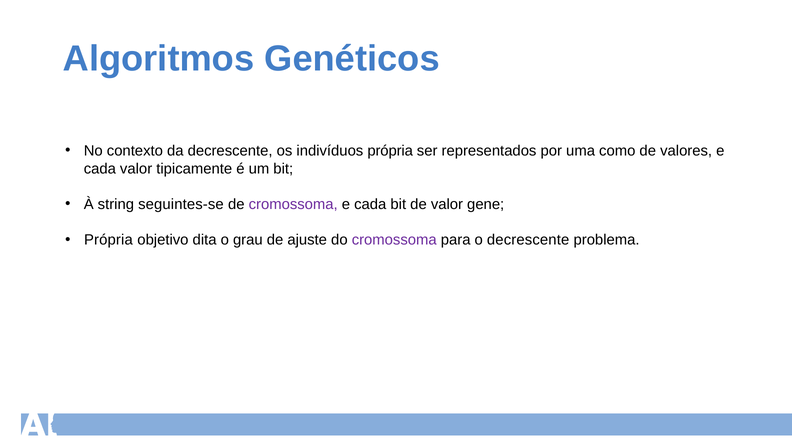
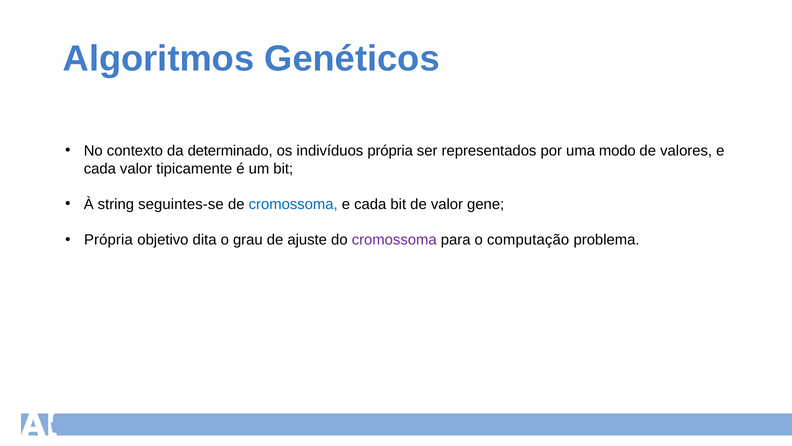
da decrescente: decrescente -> determinado (230, 151)
como: como -> modo (617, 151)
cromossoma colour: purple -> blue (293, 204)
o decrescente: decrescente -> computação (528, 240)
